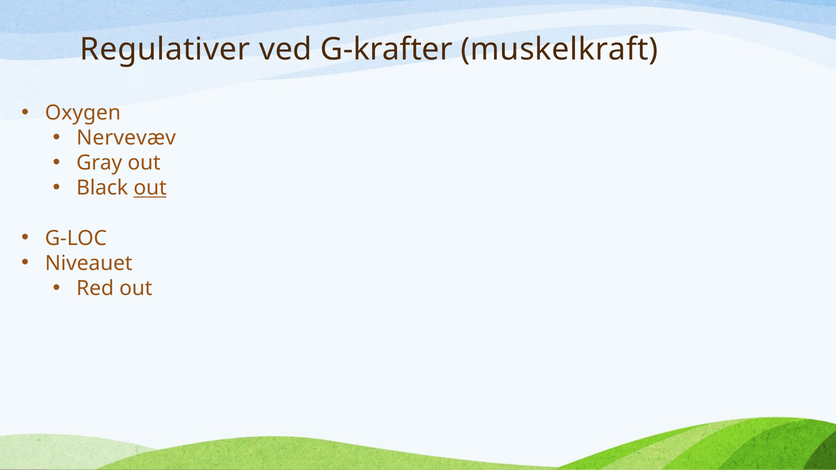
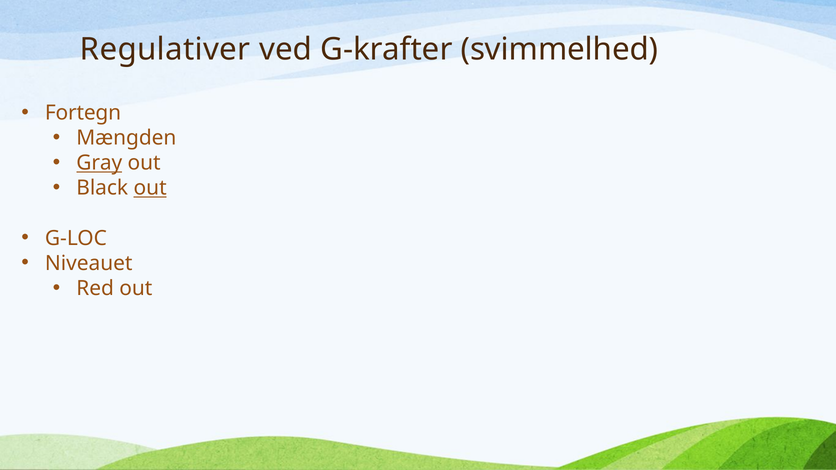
muskelkraft: muskelkraft -> svimmelhed (560, 49)
Oxygen: Oxygen -> Fortegn (83, 113)
Nervevæv: Nervevæv -> Mængden (126, 138)
Gray underline: none -> present (99, 163)
